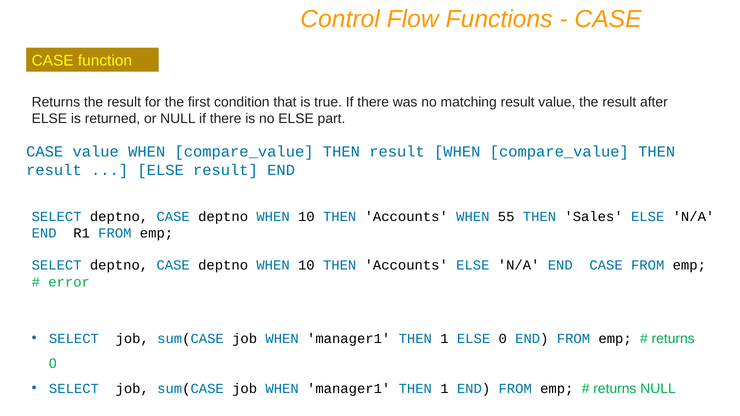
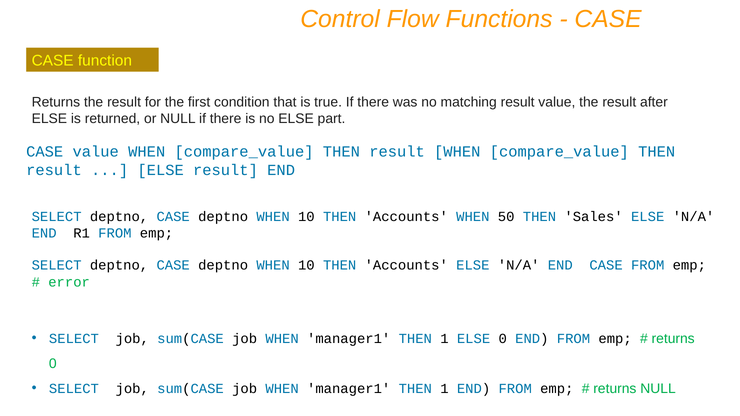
55: 55 -> 50 (506, 217)
